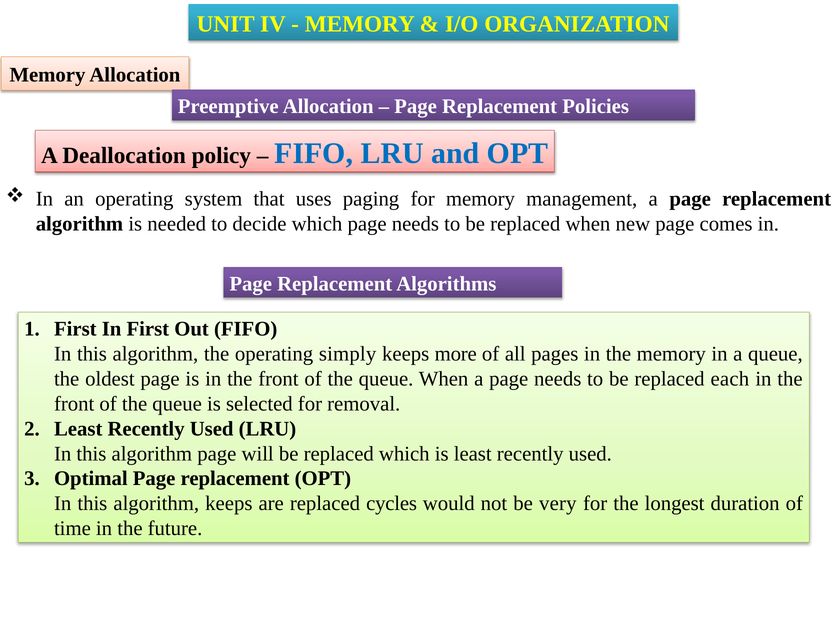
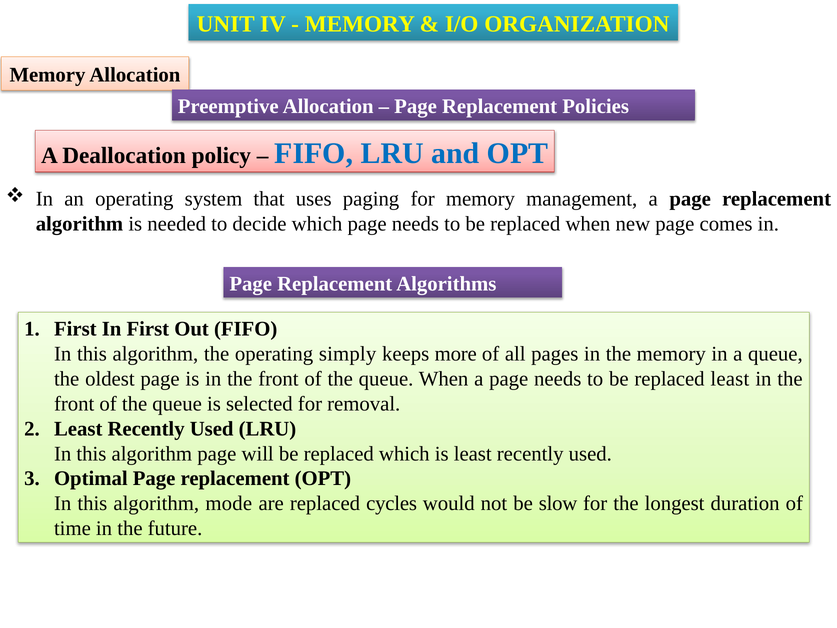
replaced each: each -> least (730, 379)
algorithm keeps: keeps -> mode (229, 503)
very: very -> slow (558, 503)
